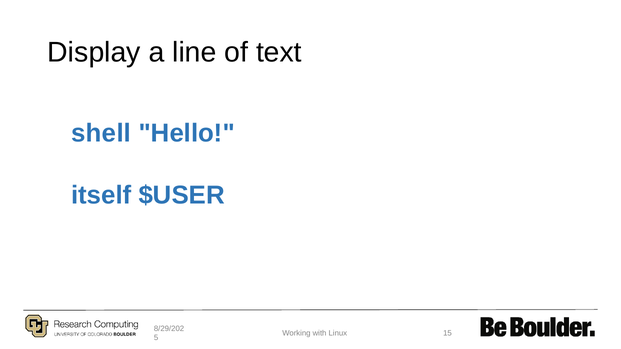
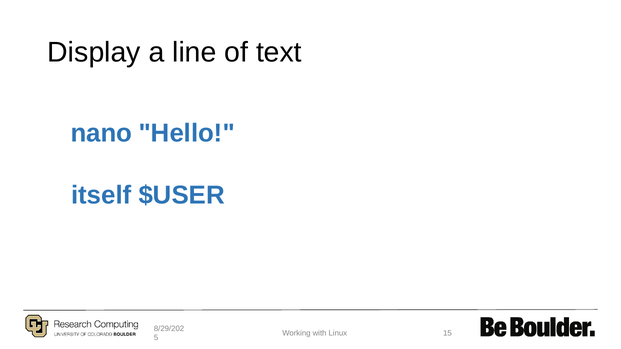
shell: shell -> nano (101, 133)
